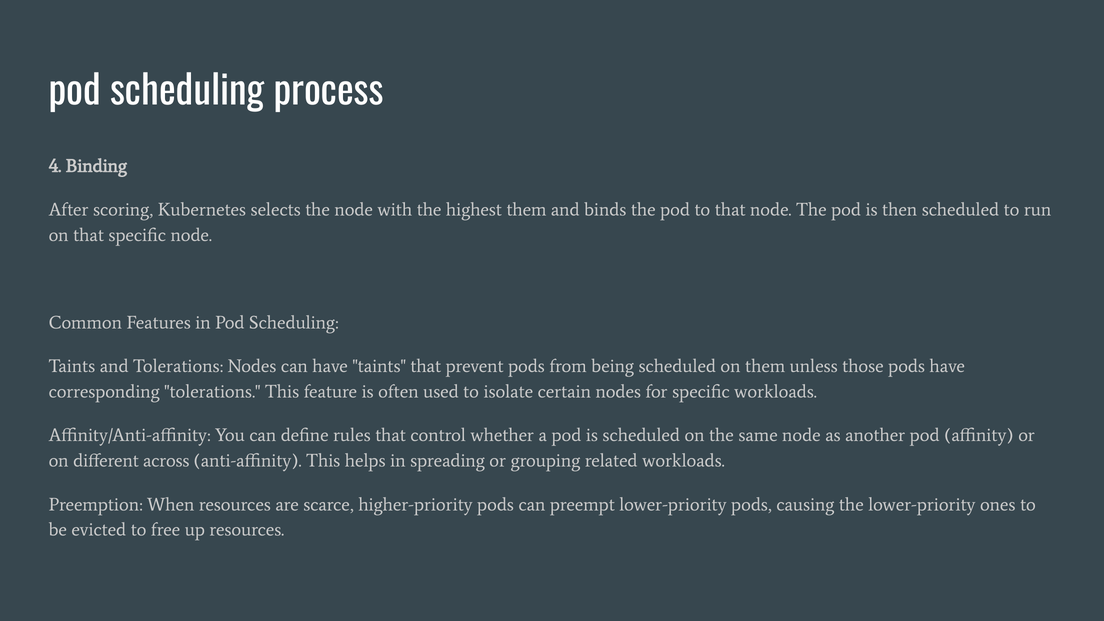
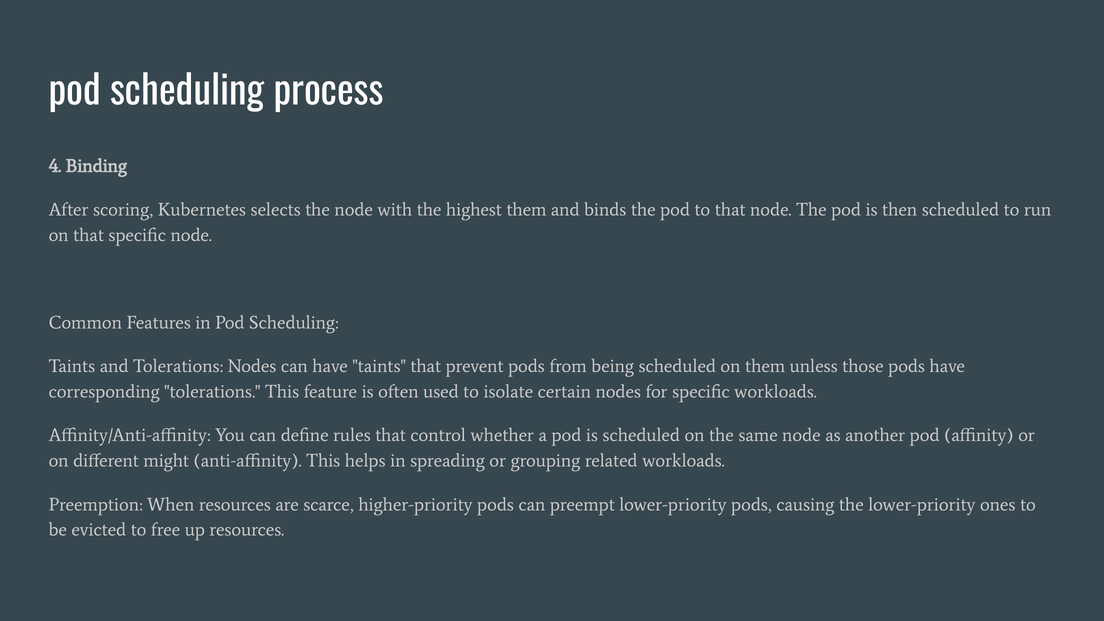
across: across -> might (166, 461)
